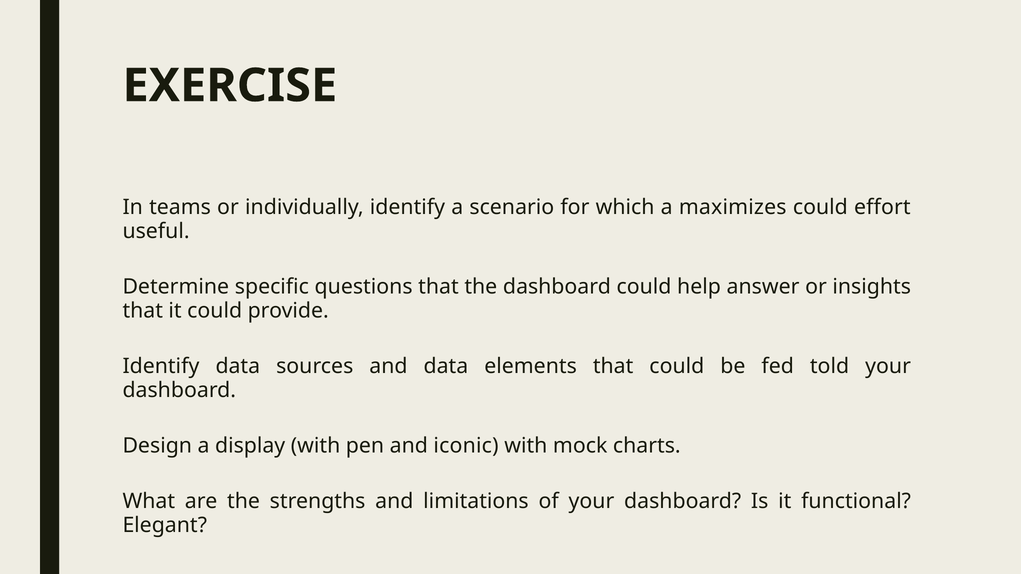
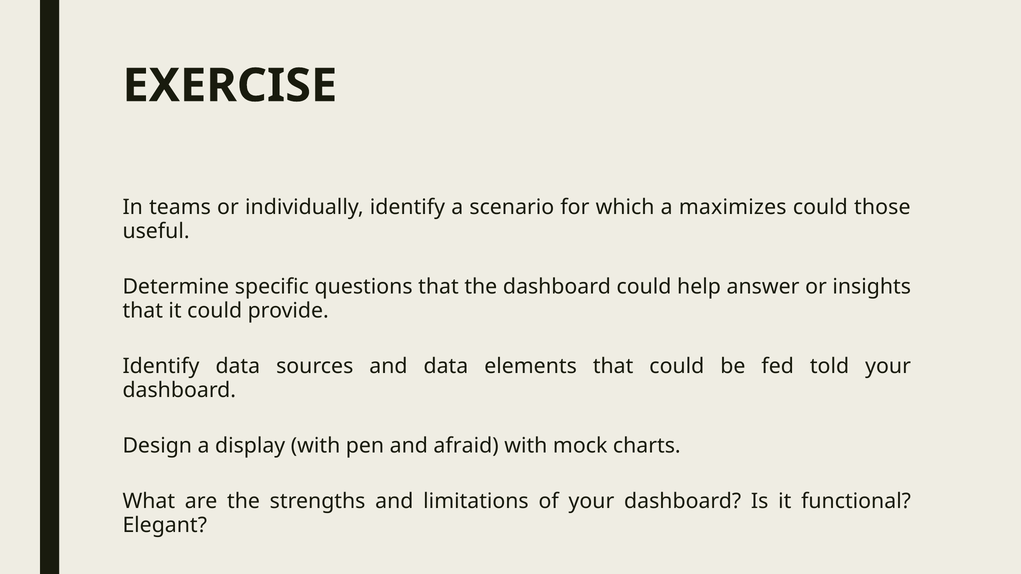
effort: effort -> those (882, 207)
iconic: iconic -> afraid (466, 446)
